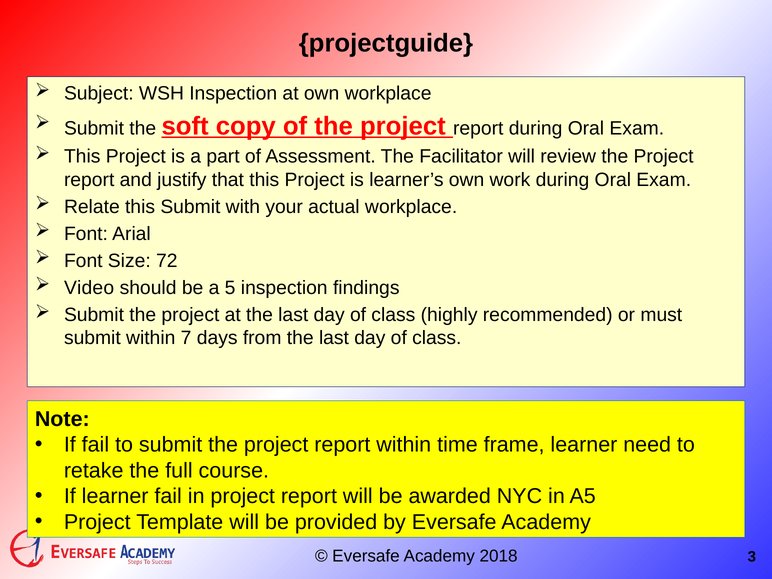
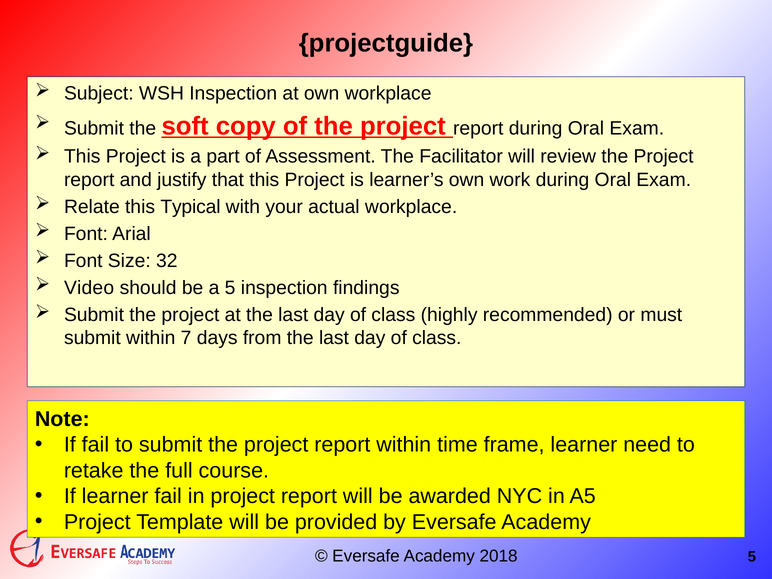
this Submit: Submit -> Typical (190, 207)
72: 72 -> 32 (167, 261)
3: 3 -> 5 (752, 557)
